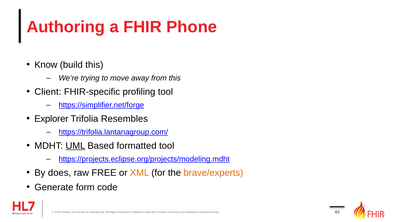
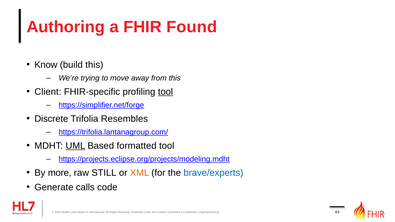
Phone: Phone -> Found (192, 27)
tool underline: none -> present (165, 92)
Explorer: Explorer -> Discrete (51, 119)
does: does -> more (60, 173)
FREE: FREE -> STILL (104, 173)
brave/experts colour: orange -> blue (213, 173)
form: form -> calls (85, 187)
